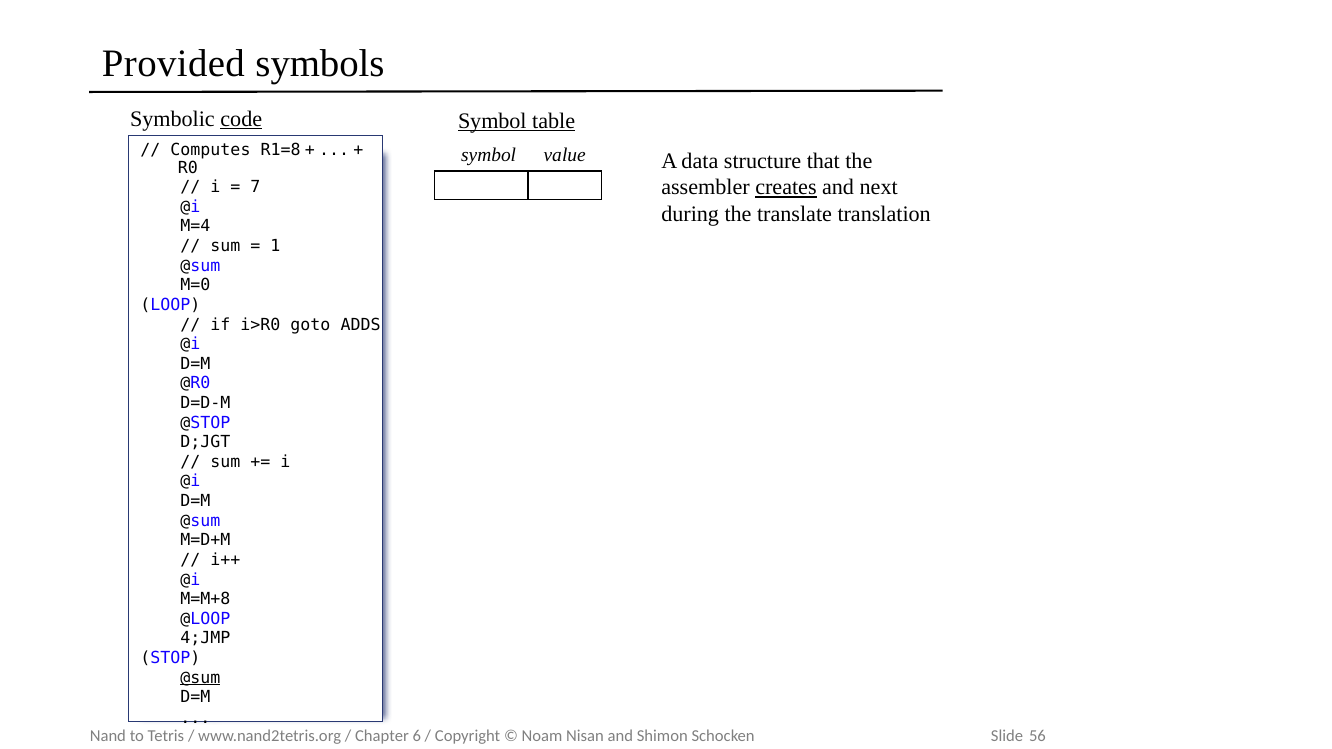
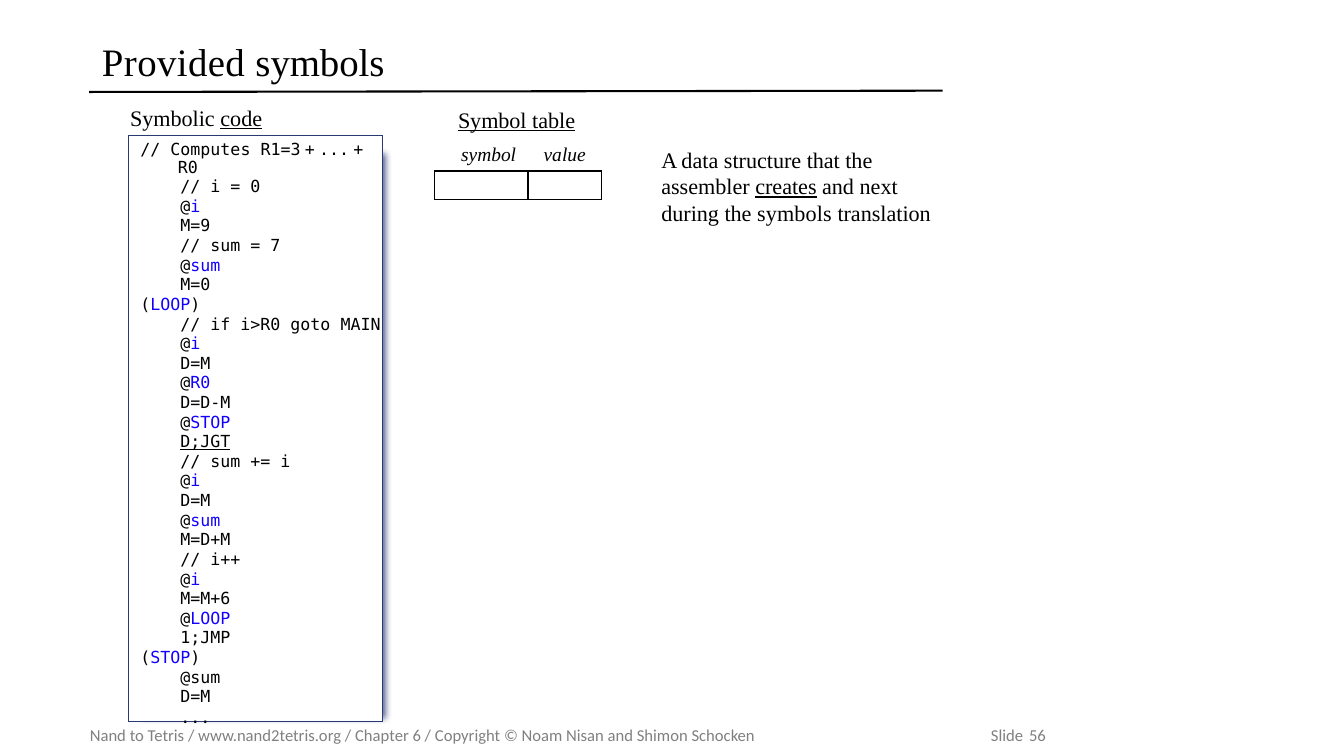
R1=8: R1=8 -> R1=3 (281, 150)
7: 7 -> 0 (255, 187)
the translate: translate -> symbols (794, 214)
M=4: M=4 -> M=9 (195, 227)
1: 1 -> 7 (275, 246)
ADDS: ADDS -> MAIN (361, 325)
D;JGT underline: none -> present (205, 442)
M=M+8: M=M+8 -> M=M+6 (205, 599)
4;JMP: 4;JMP -> 1;JMP (205, 639)
@sum underline: present -> none (200, 678)
